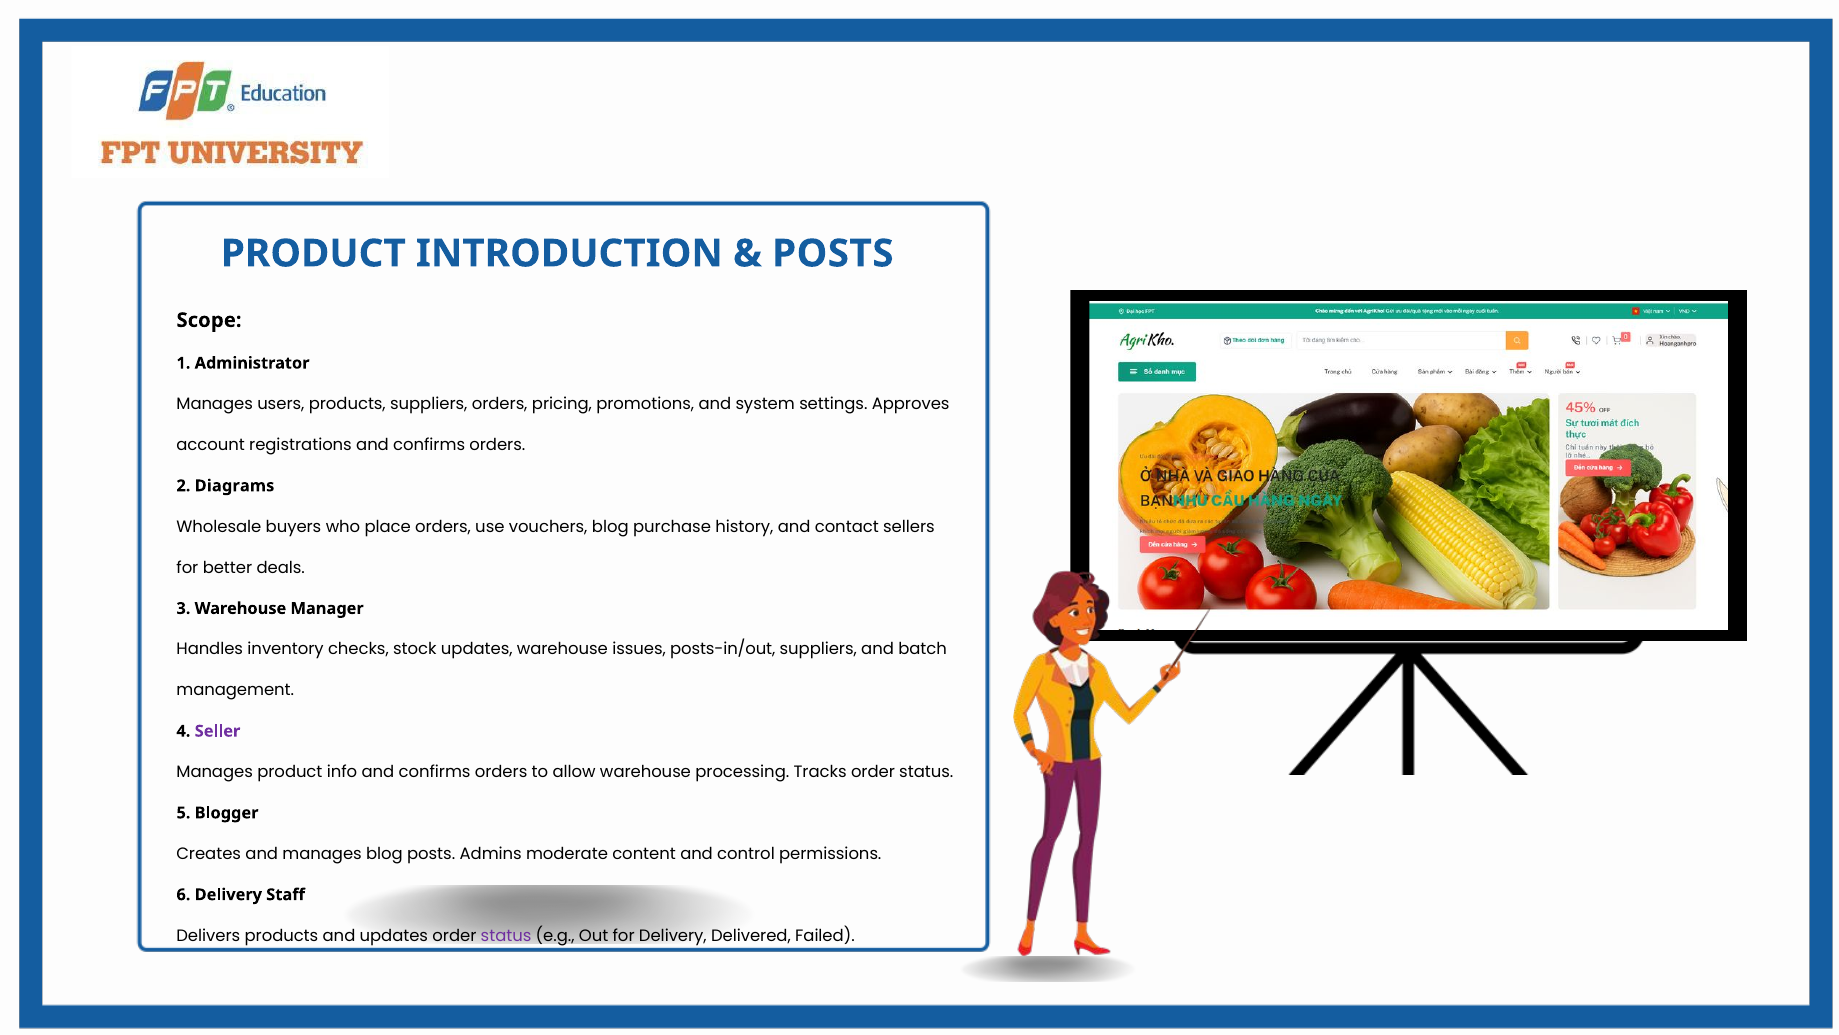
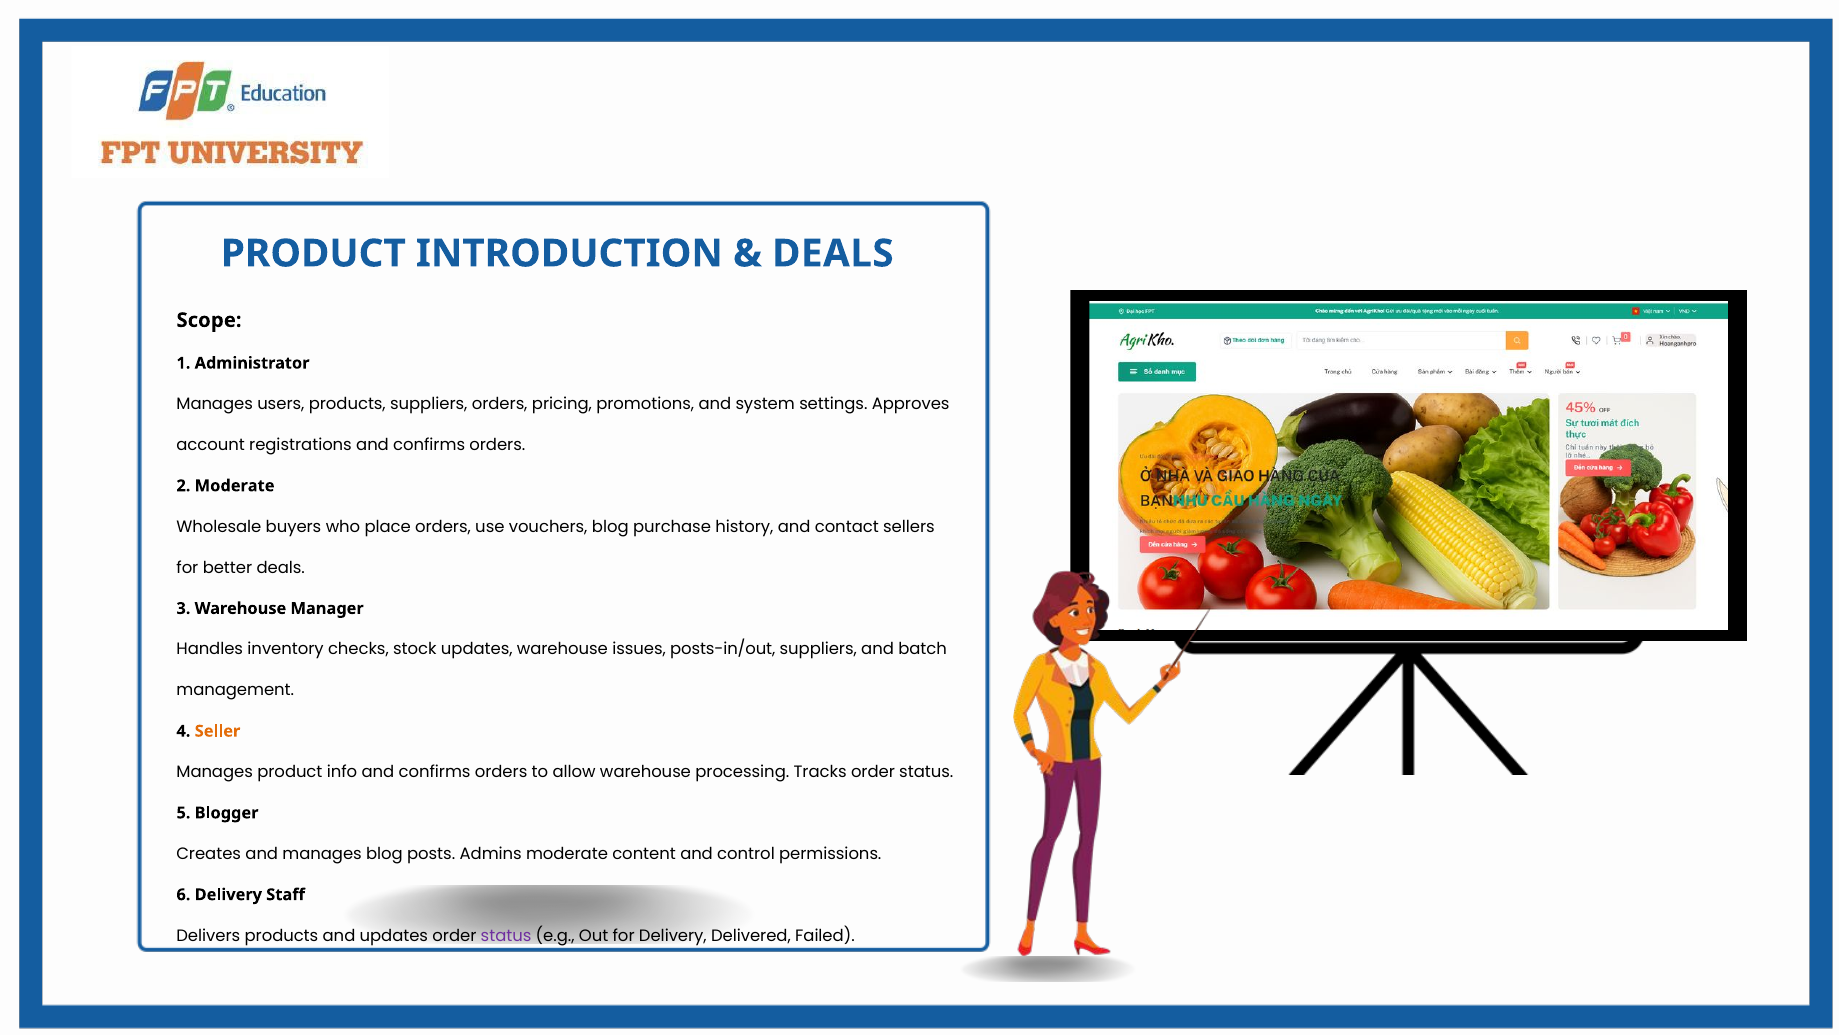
POSTS: POSTS -> DEALS (833, 253)
2 Diagrams: Diagrams -> Moderate (235, 486)
Seller colour: purple -> orange (218, 731)
